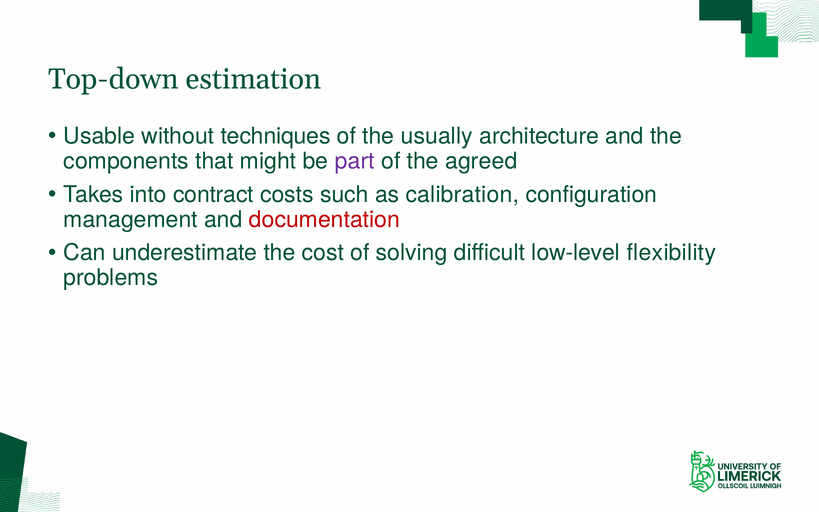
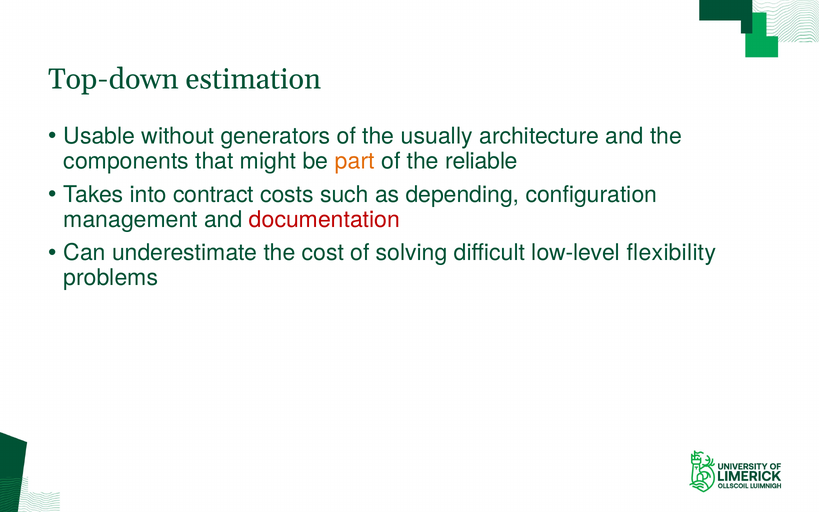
techniques: techniques -> generators (276, 136)
part colour: purple -> orange (355, 161)
agreed: agreed -> reliable (481, 161)
calibration: calibration -> depending (462, 194)
